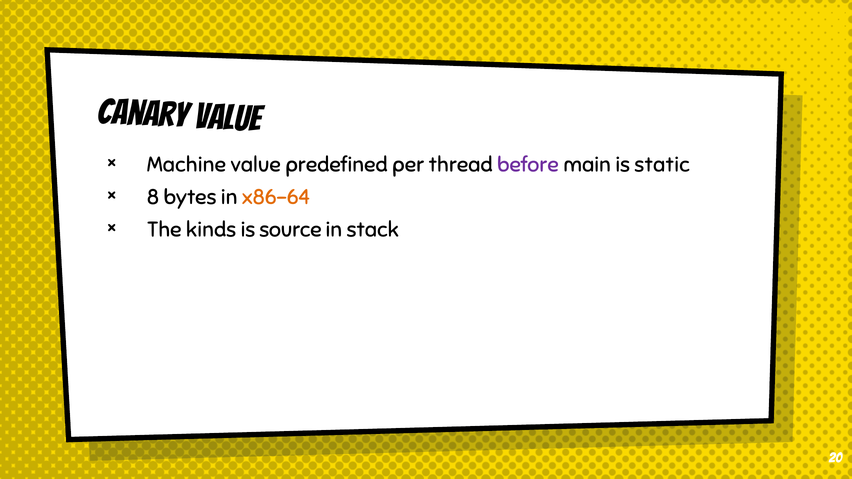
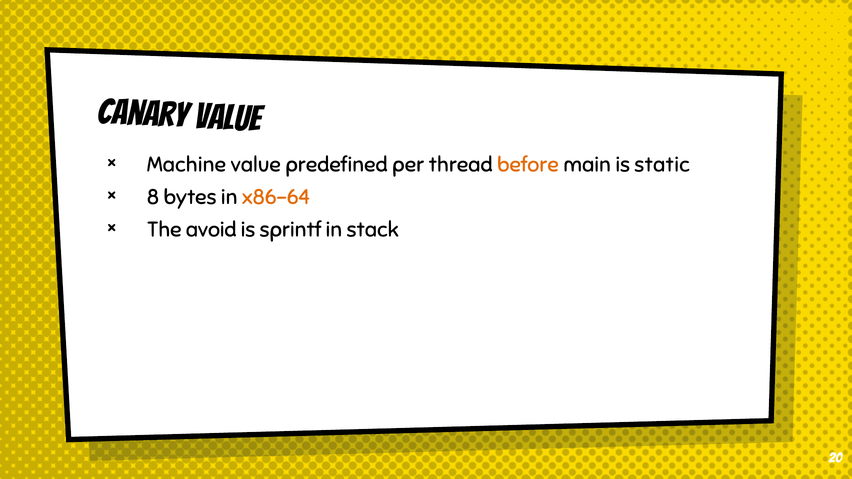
before colour: purple -> orange (528, 165)
kinds: kinds -> avoid (211, 230)
source: source -> sprintf (290, 230)
